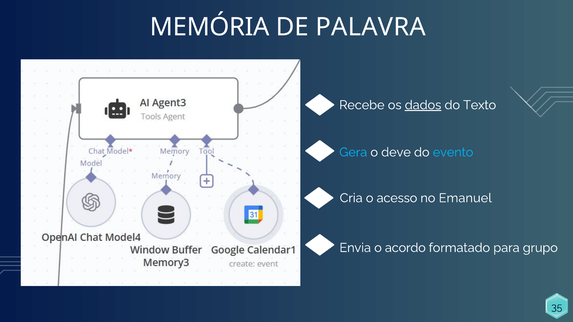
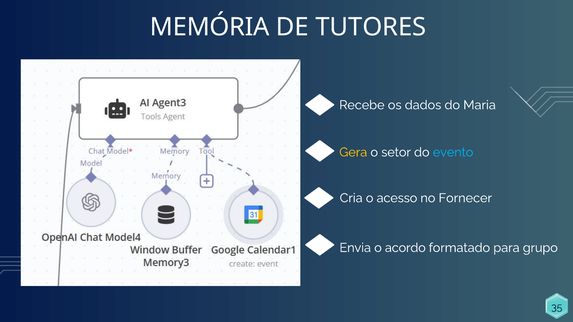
PALAVRA: PALAVRA -> TUTORES (371, 27)
dados underline: present -> none (423, 105)
Texto: Texto -> Maria (480, 105)
Gera colour: light blue -> yellow (353, 152)
deve: deve -> setor (396, 152)
Emanuel: Emanuel -> Fornecer (465, 198)
